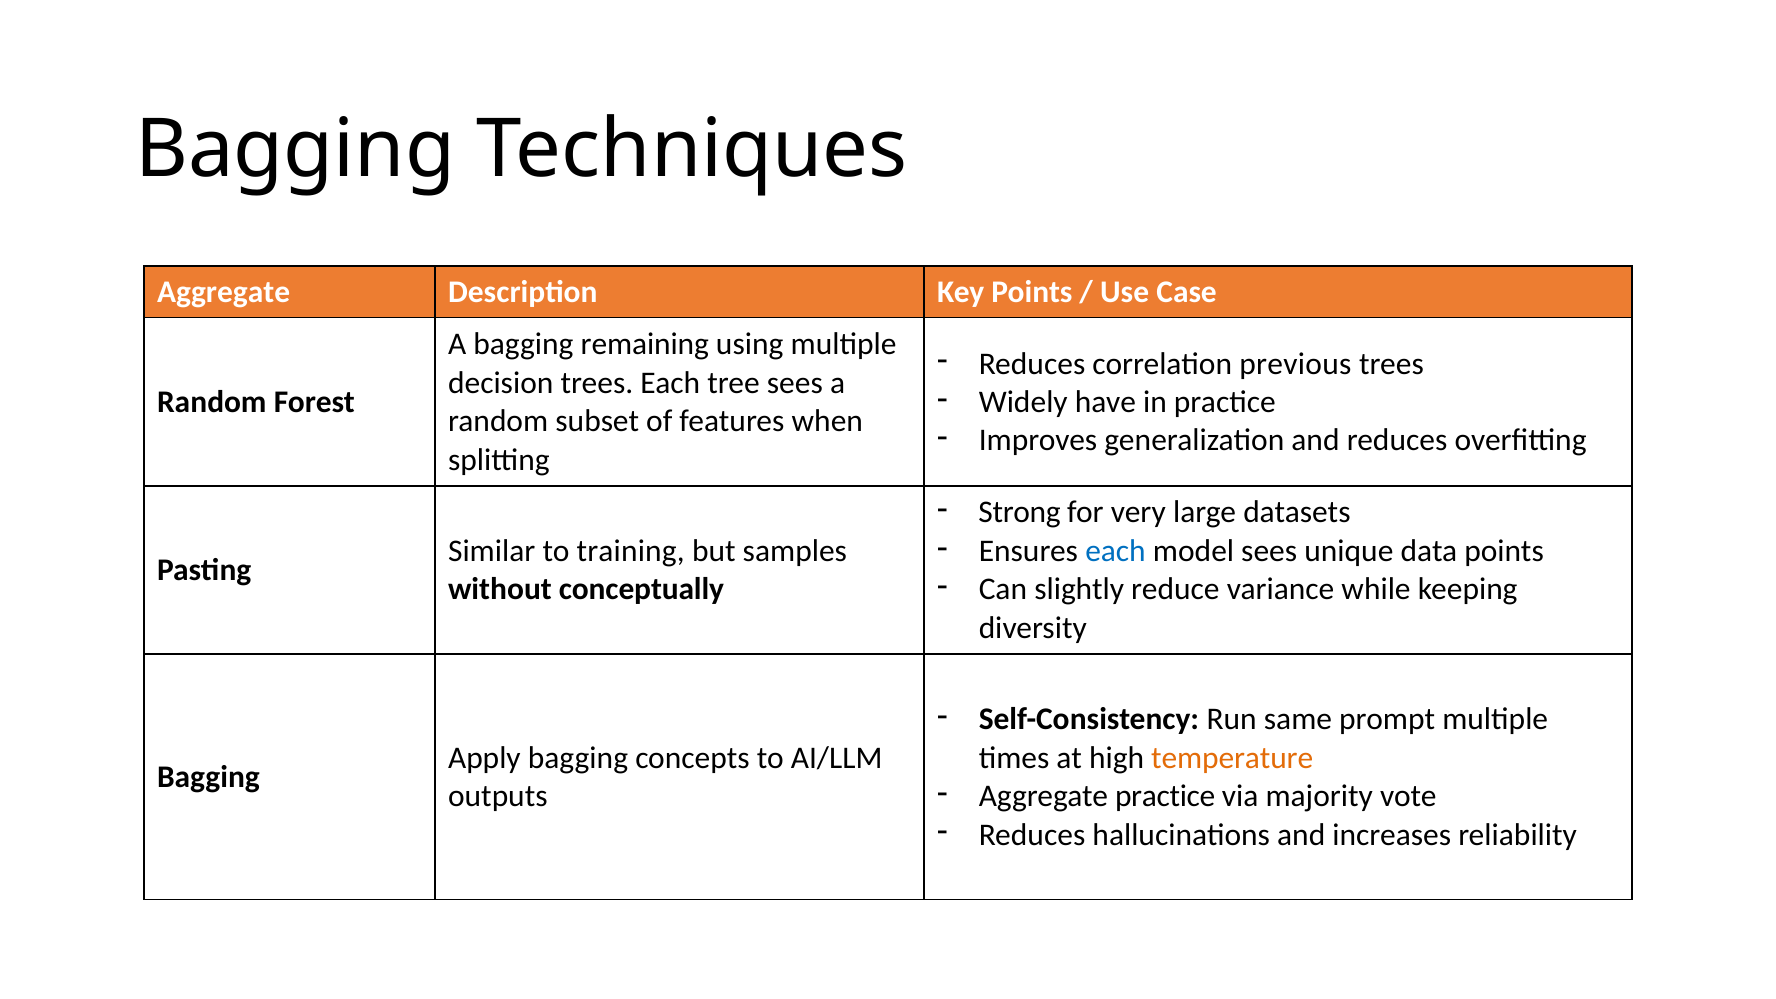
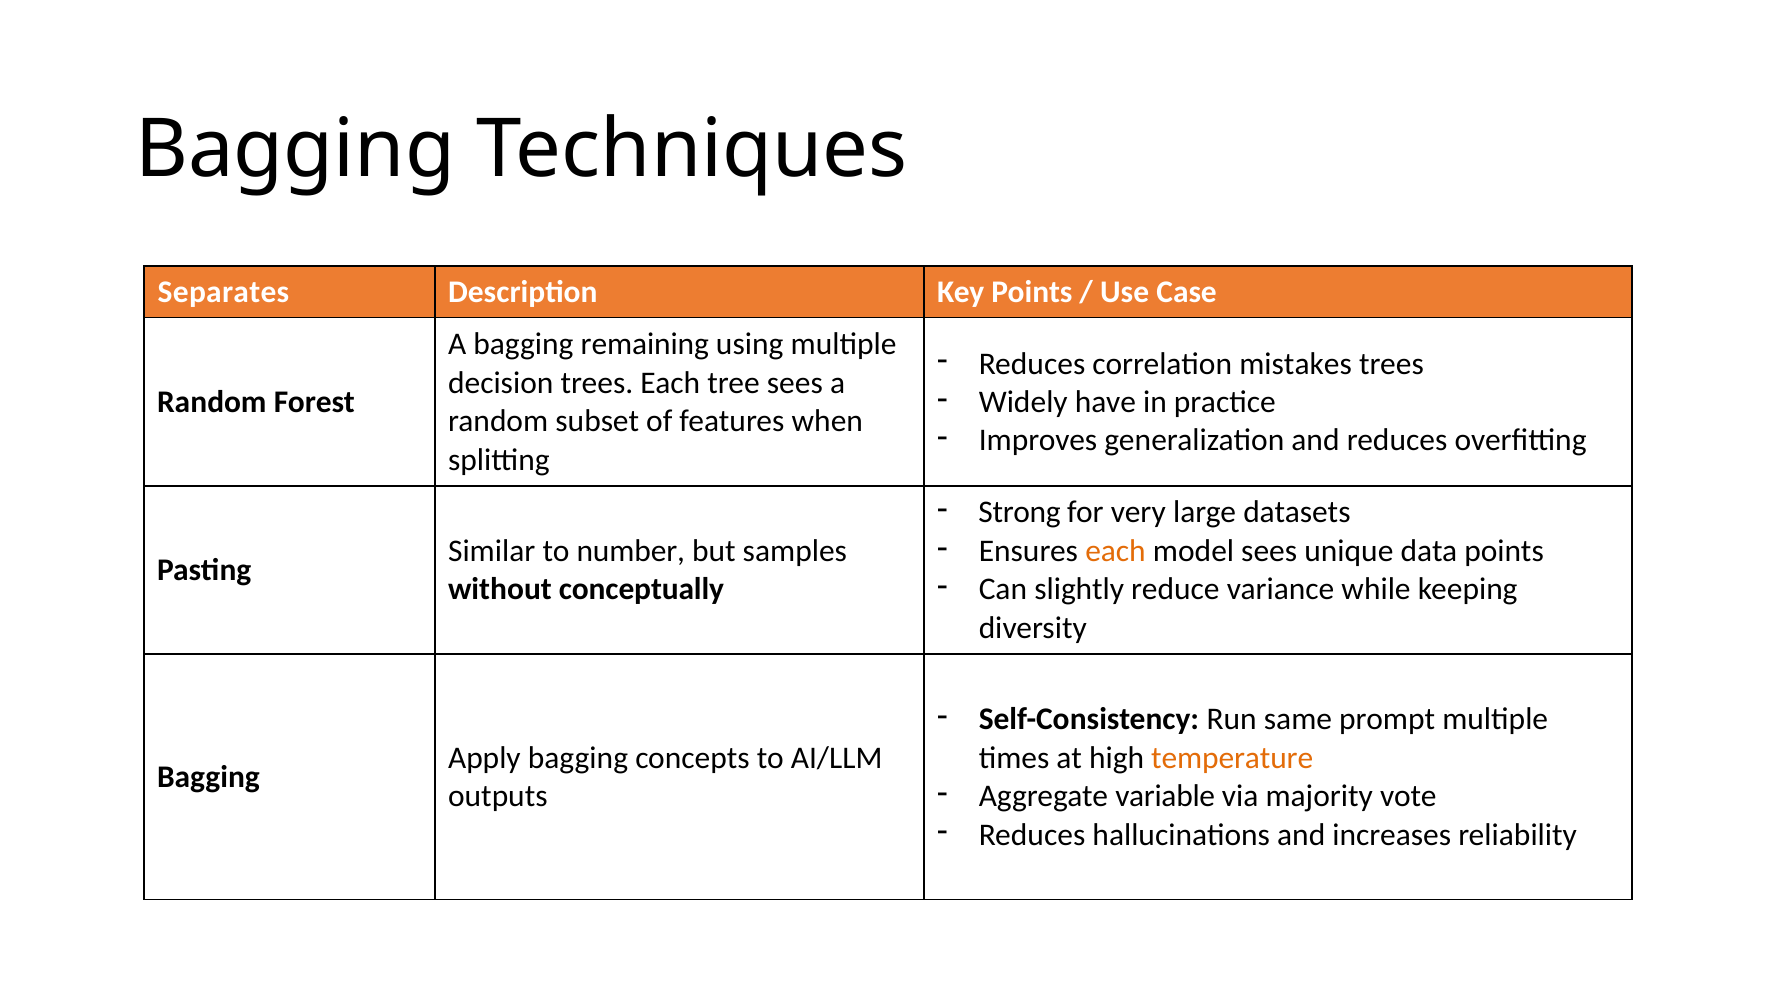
Aggregate: Aggregate -> Separates (223, 292)
previous: previous -> mistakes (1296, 364)
each colour: blue -> orange (1116, 551)
training: training -> number (631, 551)
Aggregate practice: practice -> variable (1165, 796)
